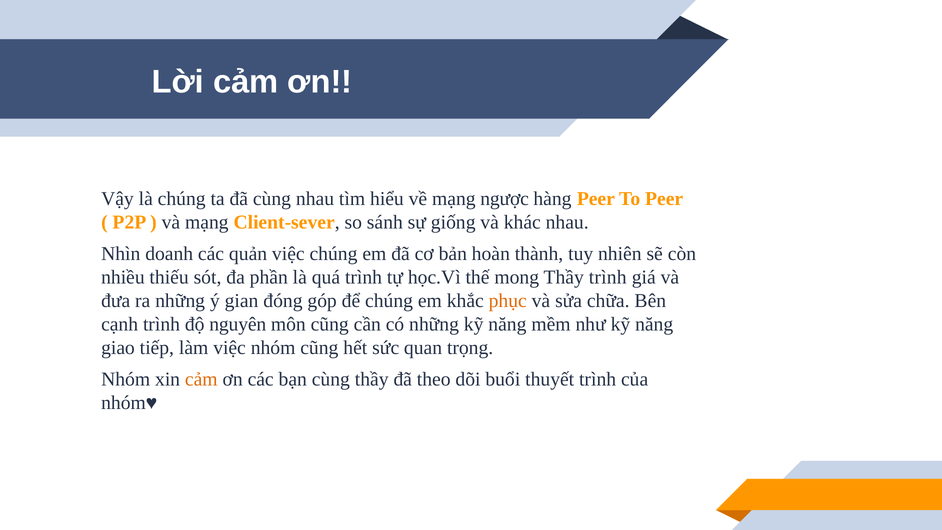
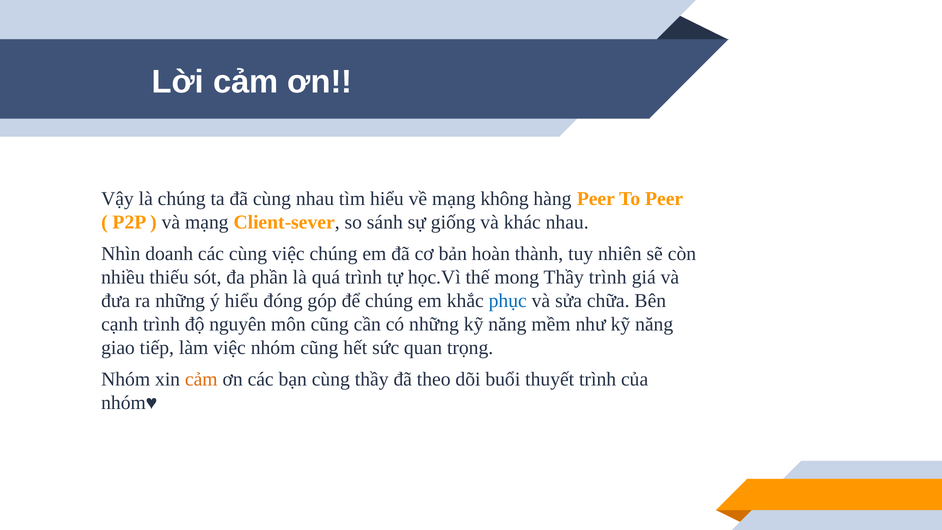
ngược: ngược -> không (505, 199)
các quản: quản -> cùng (248, 254)
ý gian: gian -> hiểu (242, 301)
phục colour: orange -> blue (508, 301)
